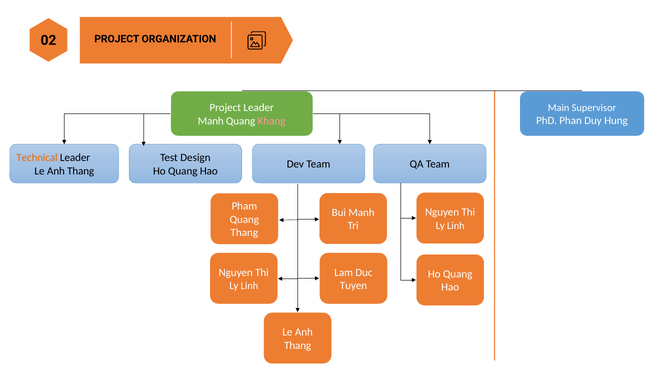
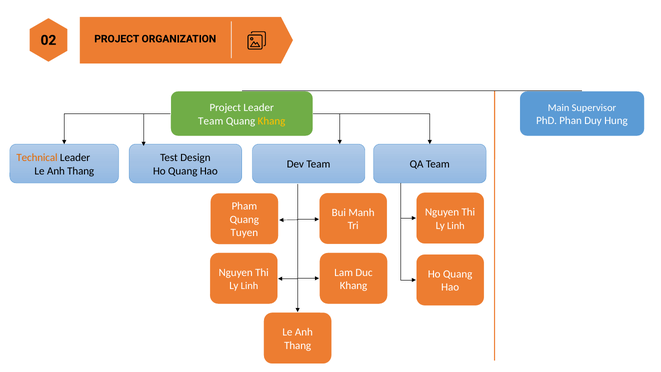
Manh: Manh -> Team (211, 121)
Khang colour: pink -> yellow (272, 121)
Thang: Thang -> Tuyen (244, 233)
Tuyen: Tuyen -> Khang (354, 286)
